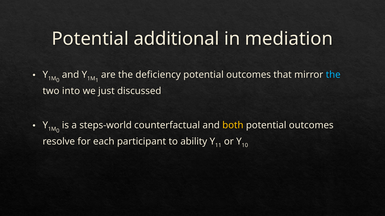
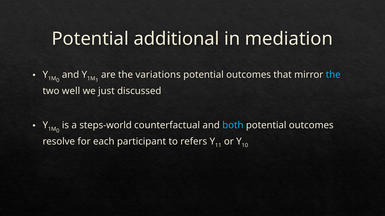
deficiency: deficiency -> variations (158, 75)
into: into -> well (71, 91)
both colour: yellow -> light blue (233, 126)
ability: ability -> refers (194, 142)
